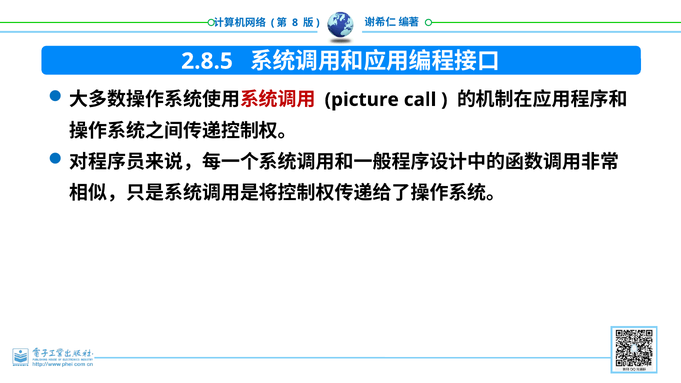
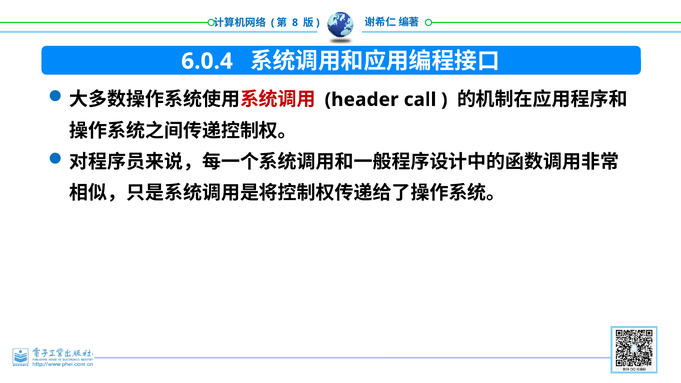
2.8.5: 2.8.5 -> 6.0.4 (207, 61)
picture: picture -> header (362, 100)
